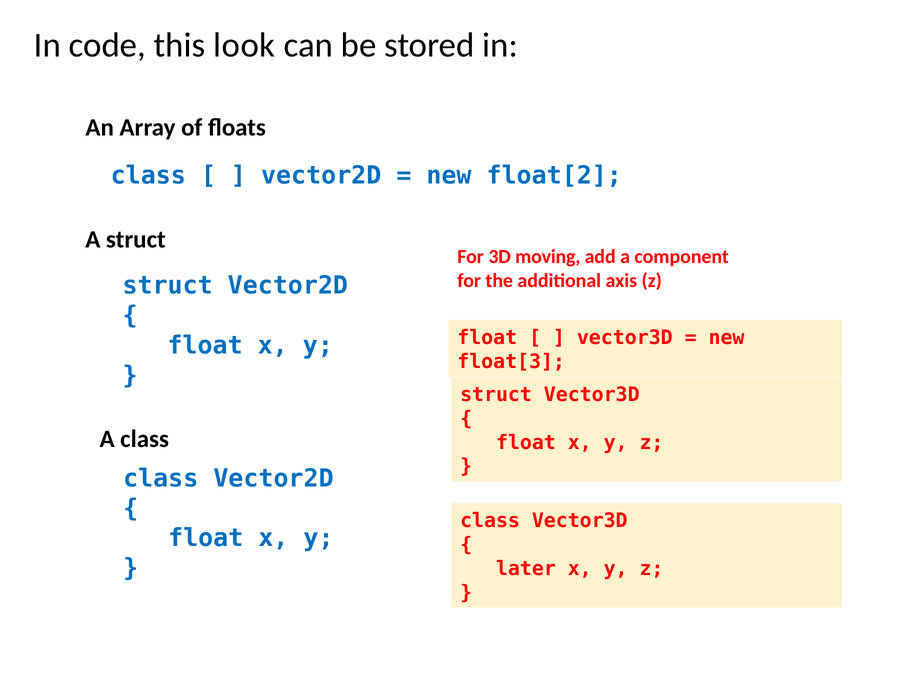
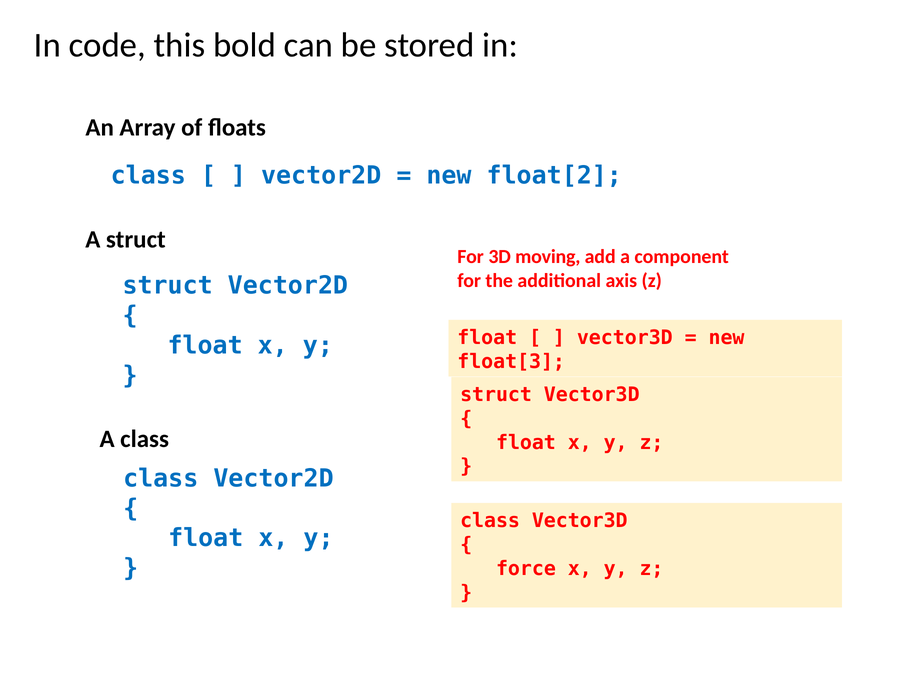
look: look -> bold (244, 45)
later: later -> force (526, 568)
